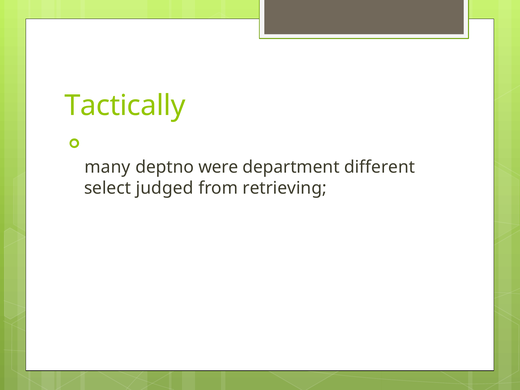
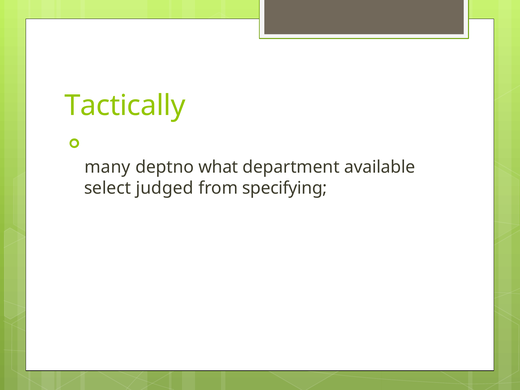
were: were -> what (218, 167)
different: different -> available (380, 167)
retrieving: retrieving -> specifying (285, 188)
